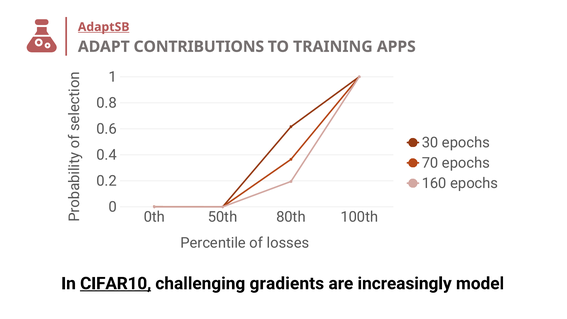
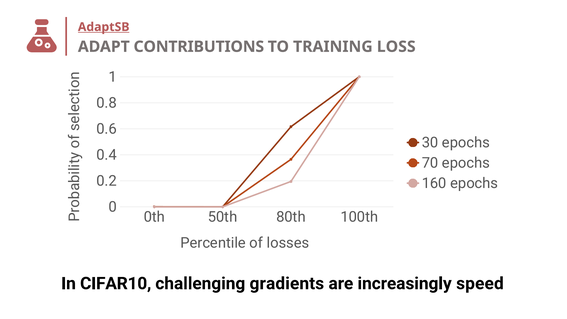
APPS: APPS -> LOSS (396, 47)
CIFAR10 underline: present -> none (116, 283)
model: model -> speed (480, 283)
